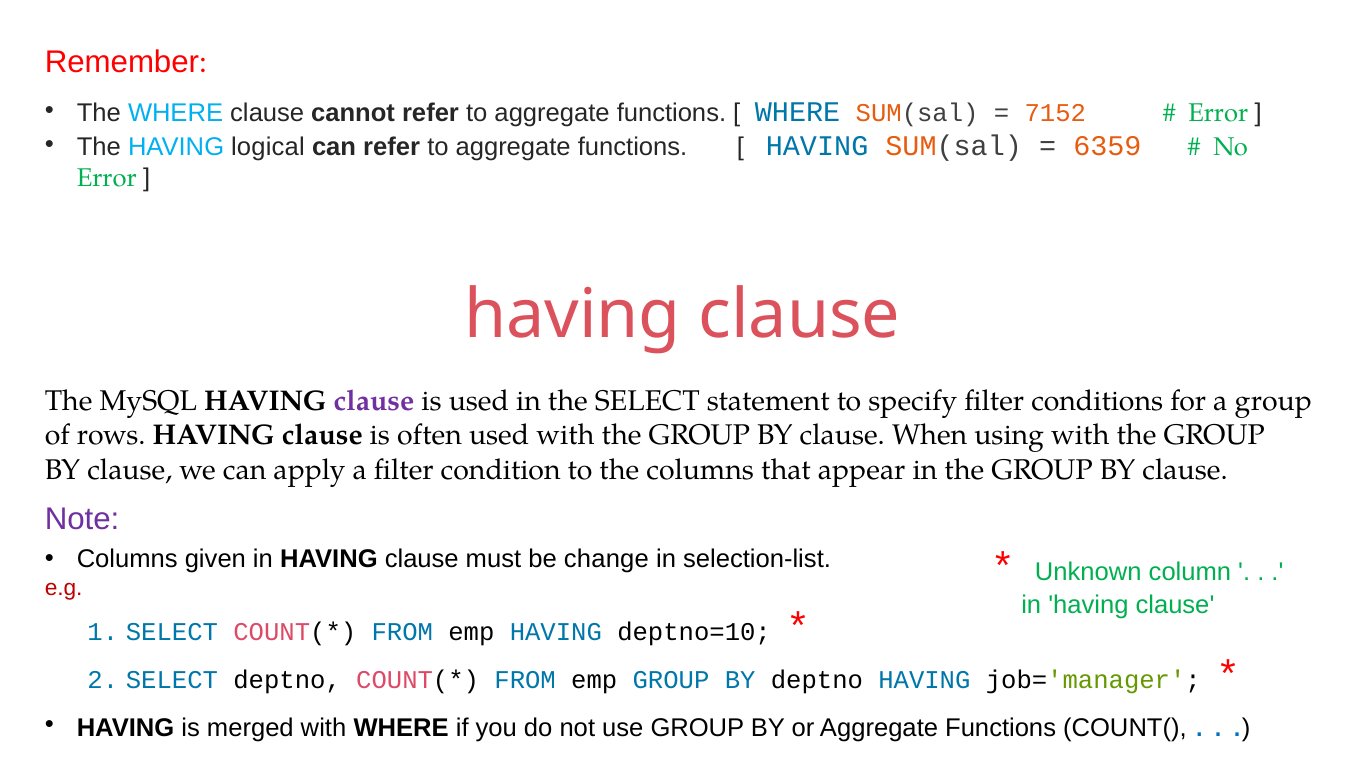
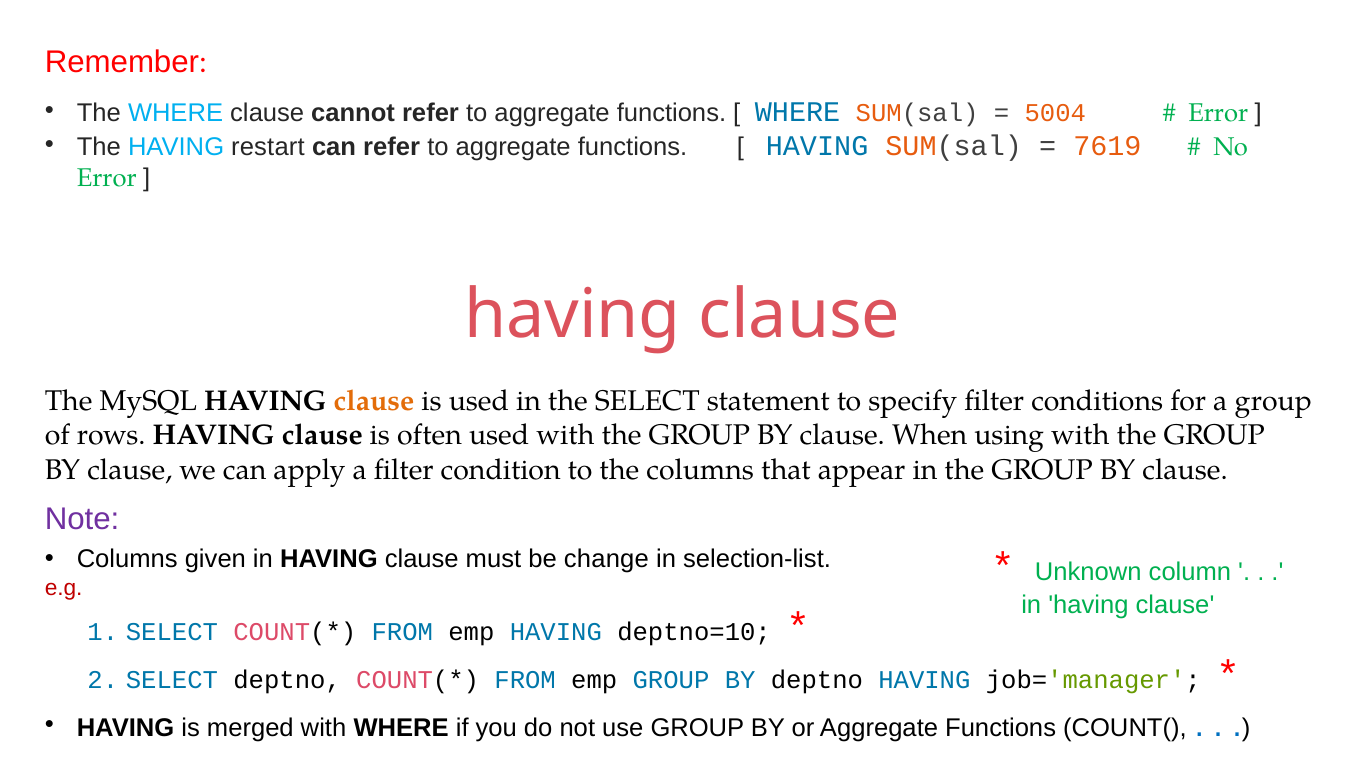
7152: 7152 -> 5004 (1055, 113)
logical: logical -> restart (268, 147)
6359: 6359 -> 7619 (1107, 146)
clause colour: purple -> orange (374, 401)
